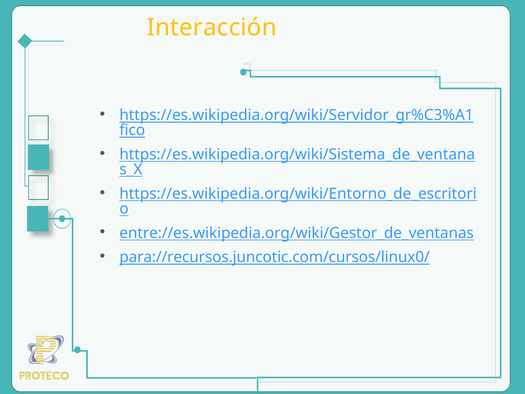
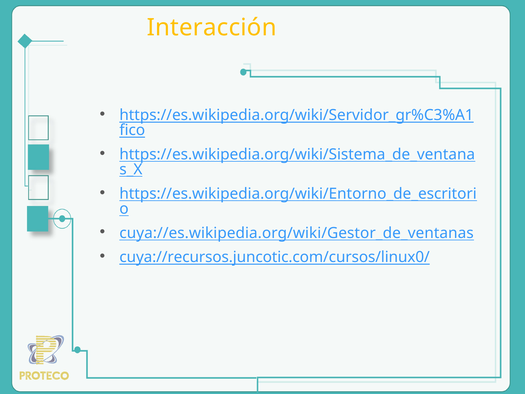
entre://es.wikipedia.org/wiki/Gestor_de_ventanas: entre://es.wikipedia.org/wiki/Gestor_de_ventanas -> cuya://es.wikipedia.org/wiki/Gestor_de_ventanas (297, 233)
para://recursos.juncotic.com/cursos/linux0/: para://recursos.juncotic.com/cursos/linux0/ -> cuya://recursos.juncotic.com/cursos/linux0/ (275, 257)
